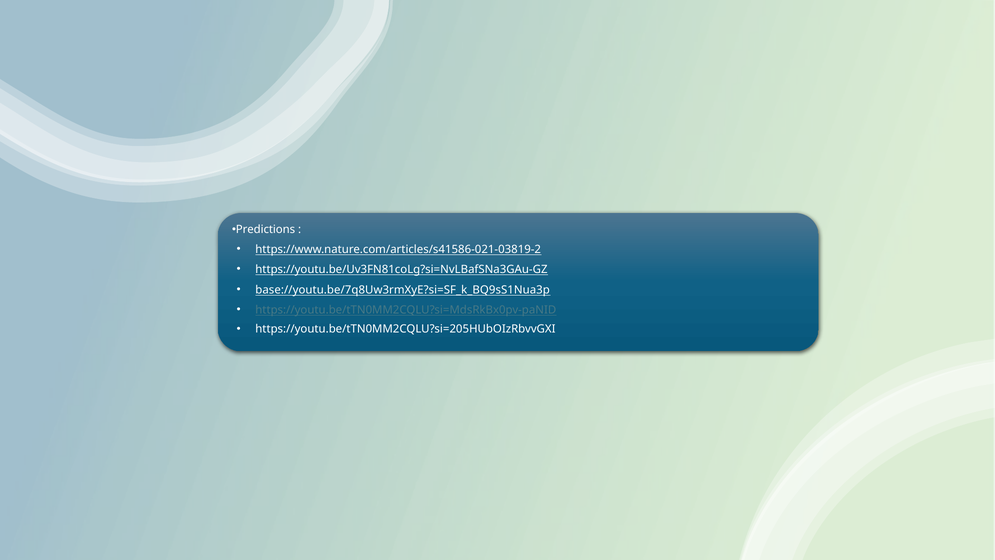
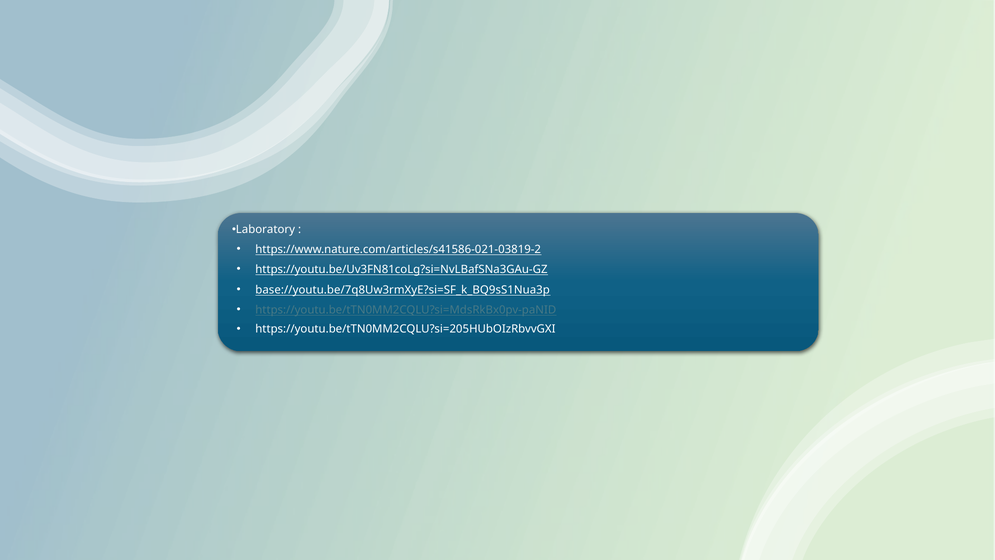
Predictions: Predictions -> Laboratory (265, 229)
